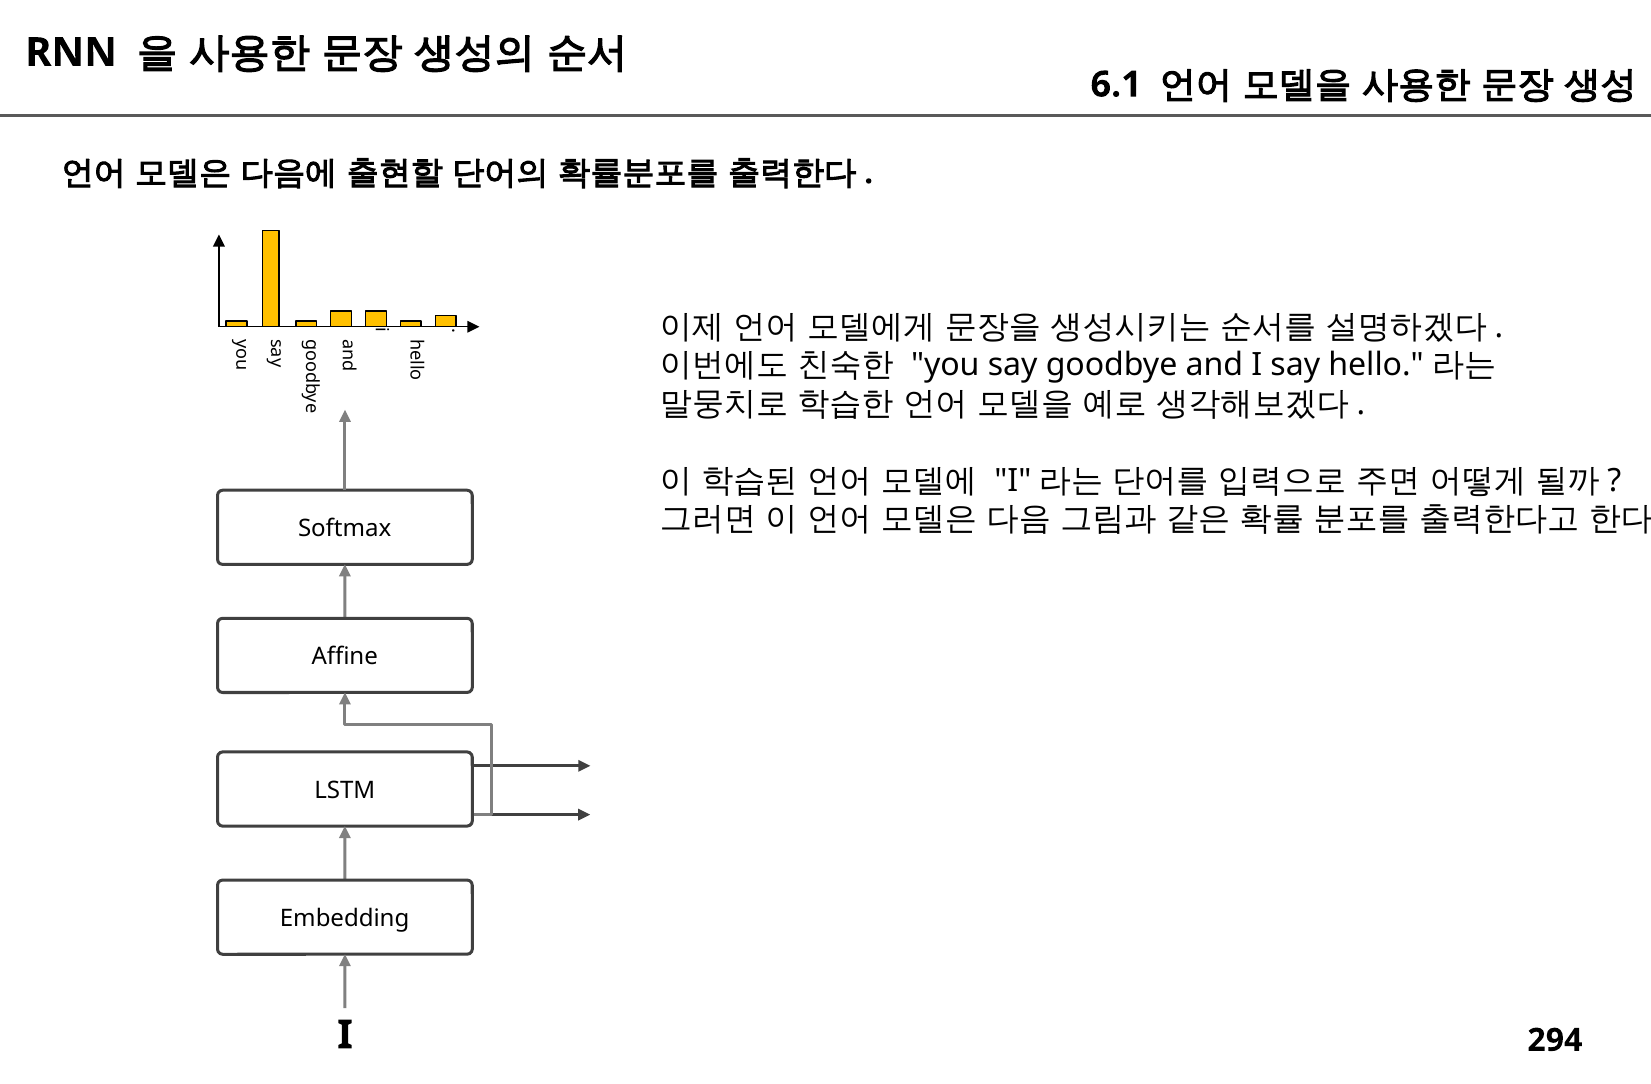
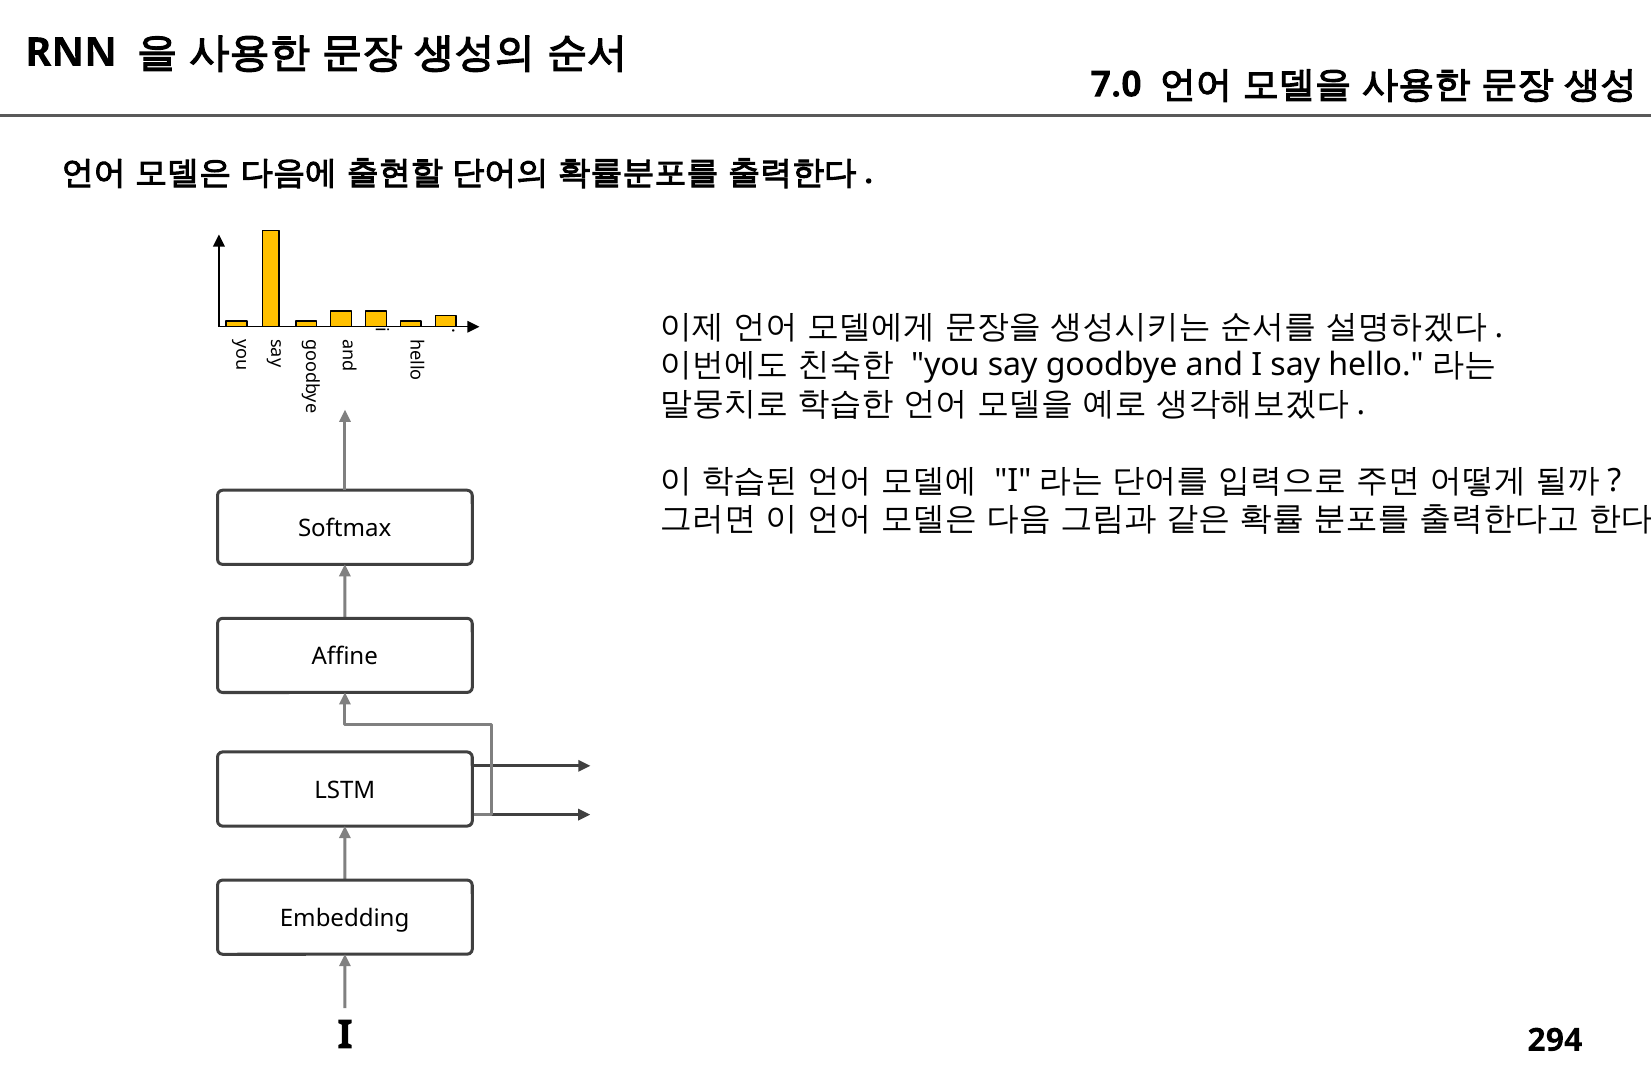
6.1: 6.1 -> 7.0 (1116, 85)
